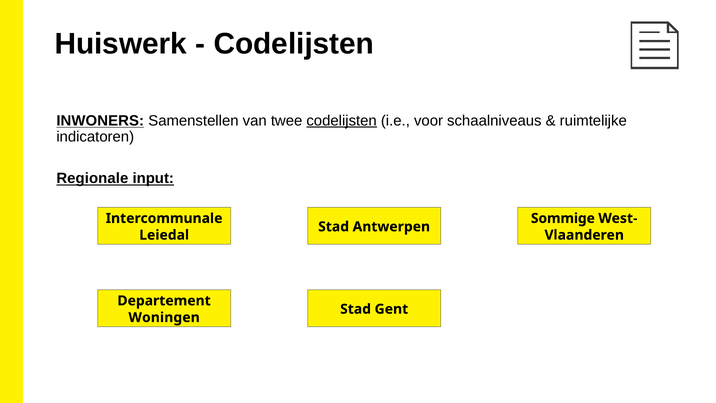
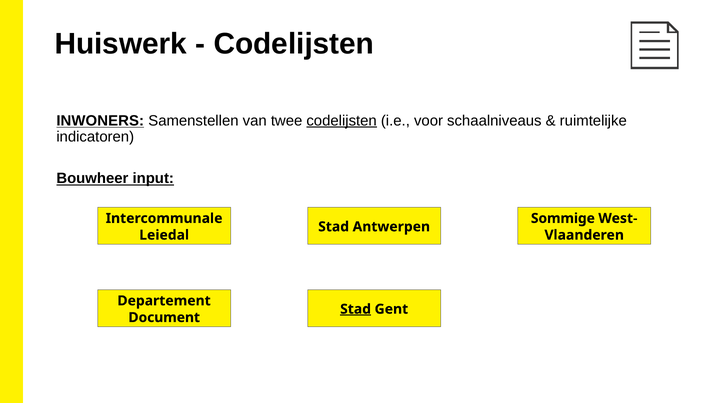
Regionale: Regionale -> Bouwheer (92, 178)
Stad underline: none -> present (356, 309)
Woningen: Woningen -> Document (164, 317)
